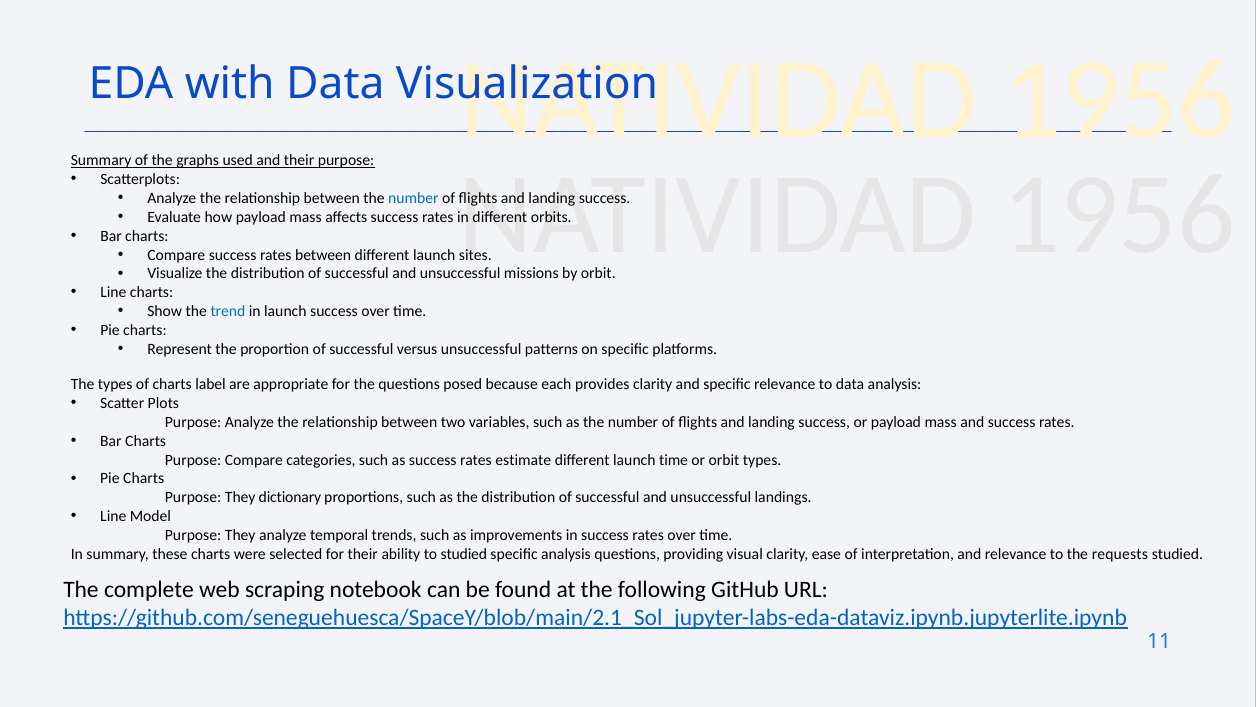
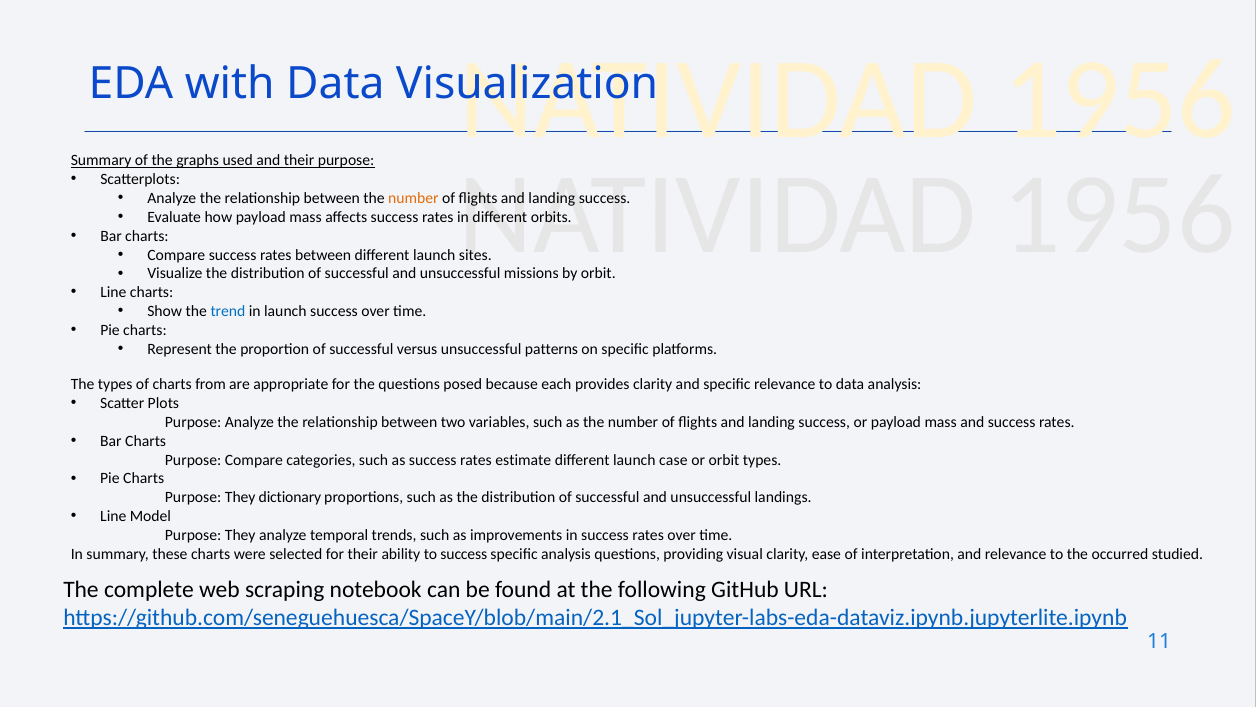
number colour: blue -> orange (413, 198)
label: label -> from (211, 384)
launch time: time -> case (673, 460)
to studied: studied -> success (464, 554)
requests: requests -> occurred (1120, 554)
